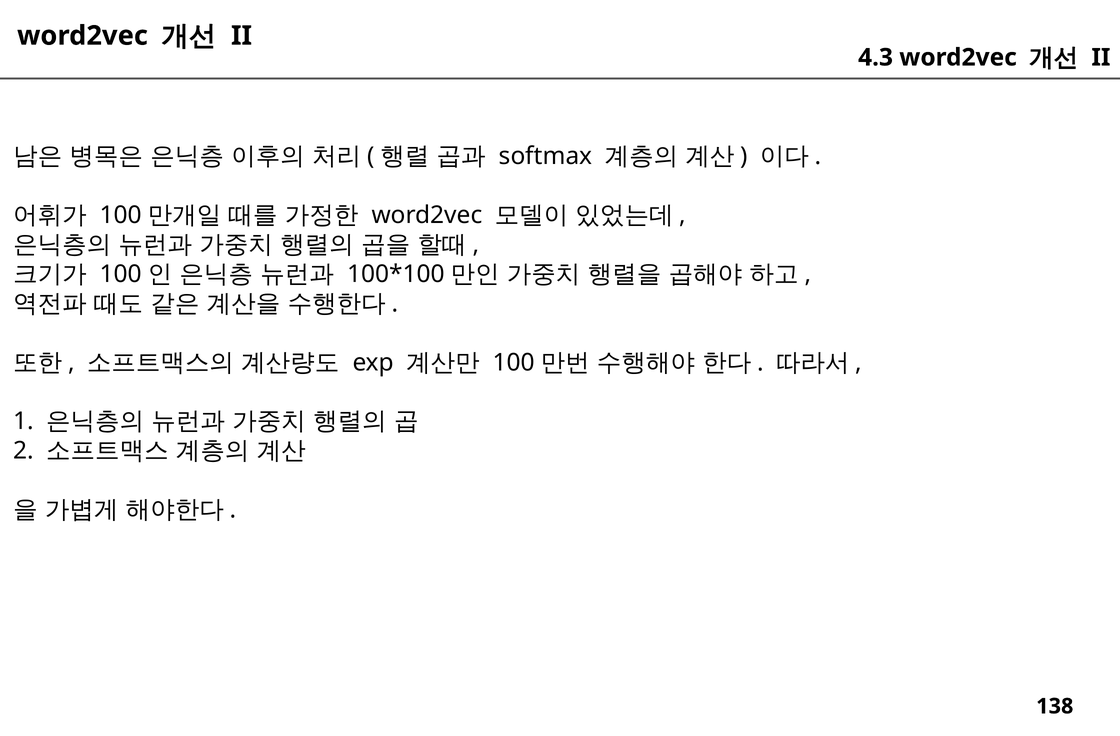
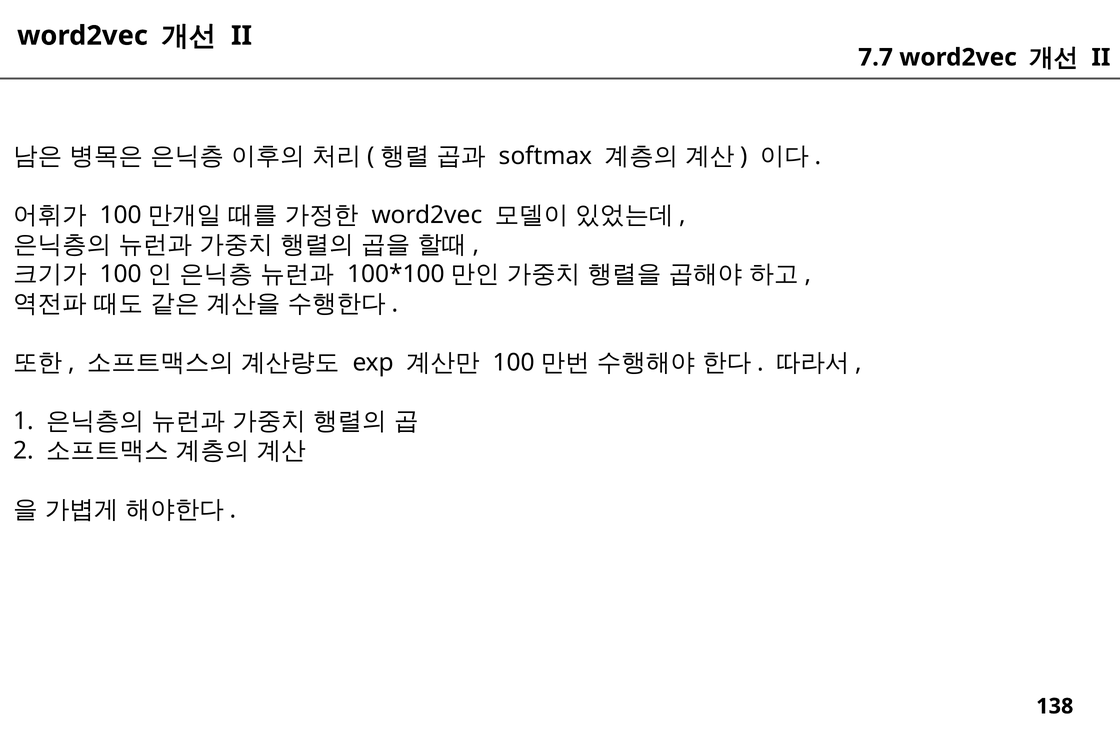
4.3: 4.3 -> 7.7 (876, 57)
